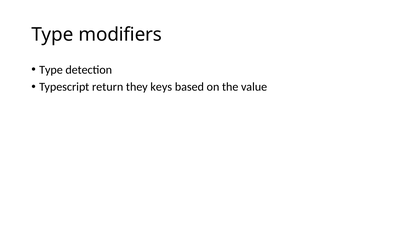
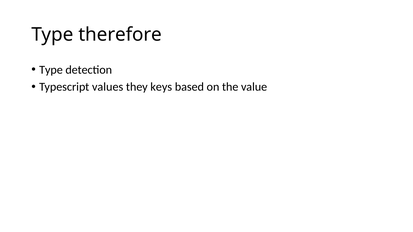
modifiers: modifiers -> therefore (120, 35)
return: return -> values (108, 87)
